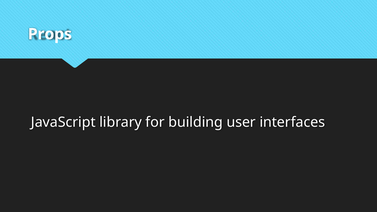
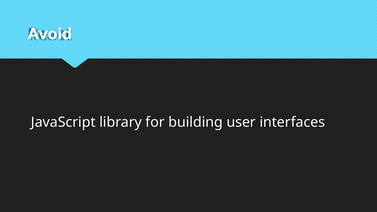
Props: Props -> Avoid (50, 34)
